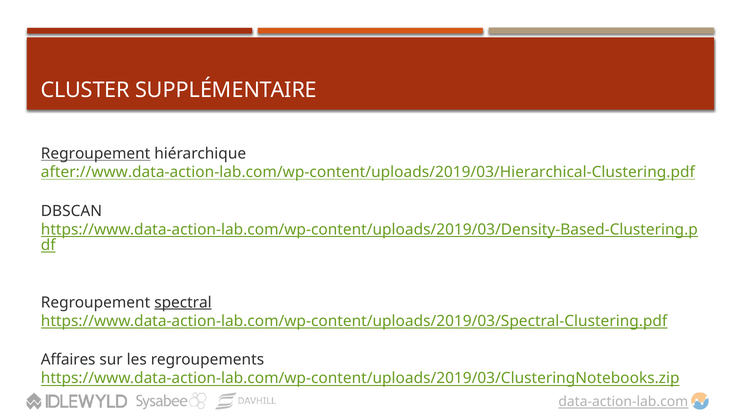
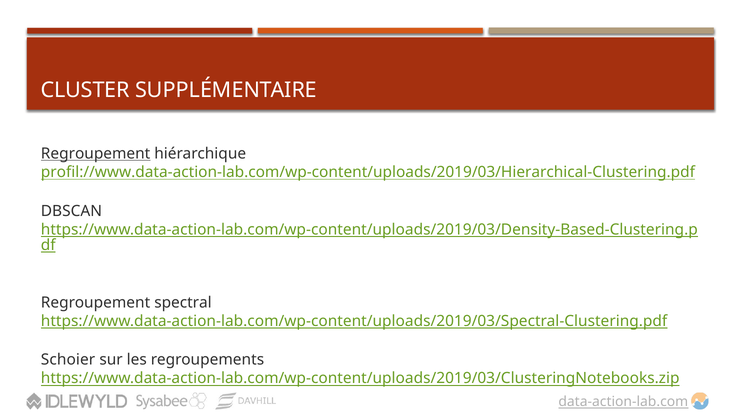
after://www.data-action-lab.com/wp-content/uploads/2019/03/Hierarchical-Clustering.pdf: after://www.data-action-lab.com/wp-content/uploads/2019/03/Hierarchical-Clustering.pdf -> profil://www.data-action-lab.com/wp-content/uploads/2019/03/Hierarchical-Clustering.pdf (368, 172)
spectral underline: present -> none (183, 302)
Affaires: Affaires -> Schoier (68, 360)
